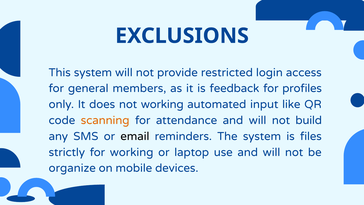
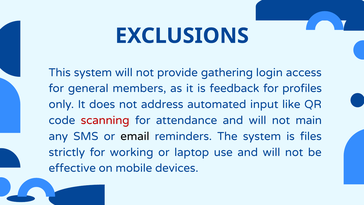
restricted: restricted -> gathering (227, 72)
not working: working -> address (162, 104)
scanning colour: orange -> red (105, 120)
build: build -> main (309, 120)
organize: organize -> effective (72, 168)
